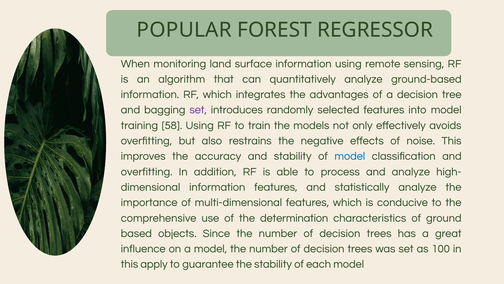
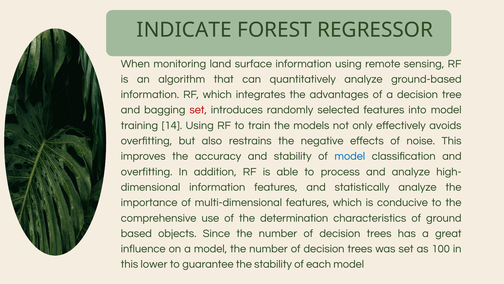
POPULAR: POPULAR -> INDICATE (184, 30)
set colour: purple -> red (198, 110)
58: 58 -> 14 (172, 125)
apply: apply -> lower (154, 264)
